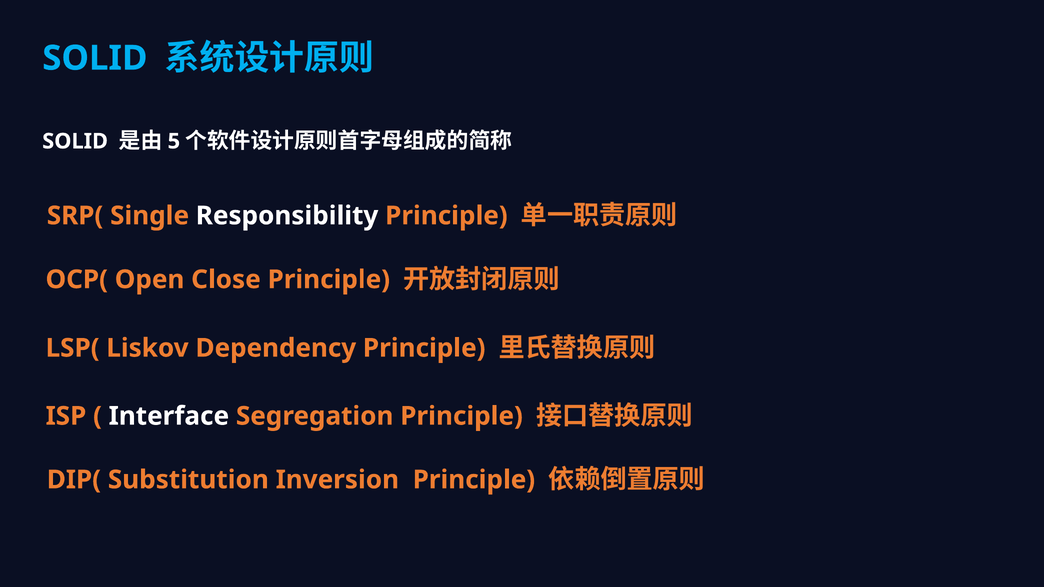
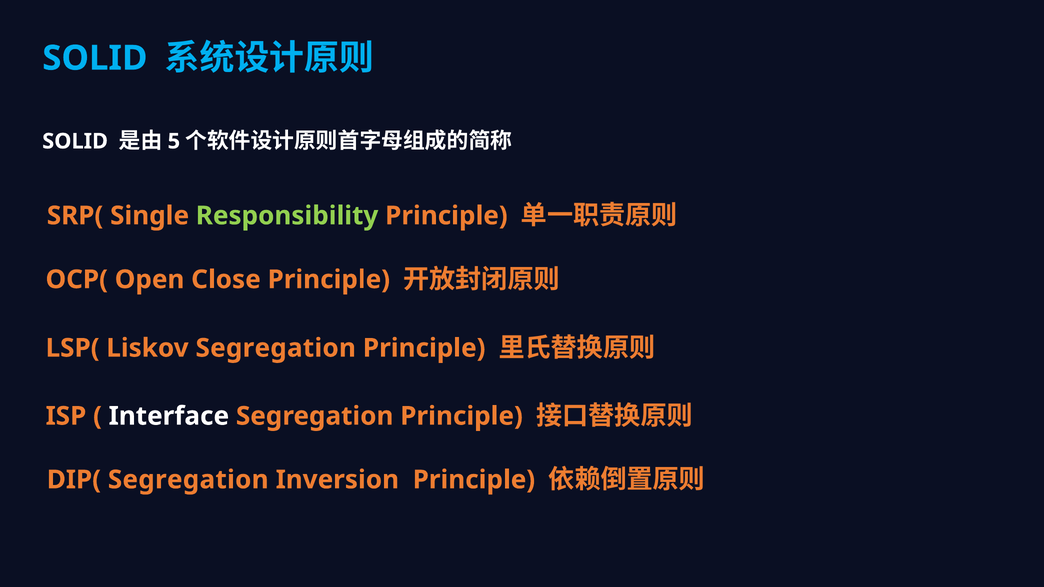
Responsibility colour: white -> light green (287, 216)
Liskov Dependency: Dependency -> Segregation (276, 348)
DIP( Substitution: Substitution -> Segregation (188, 480)
